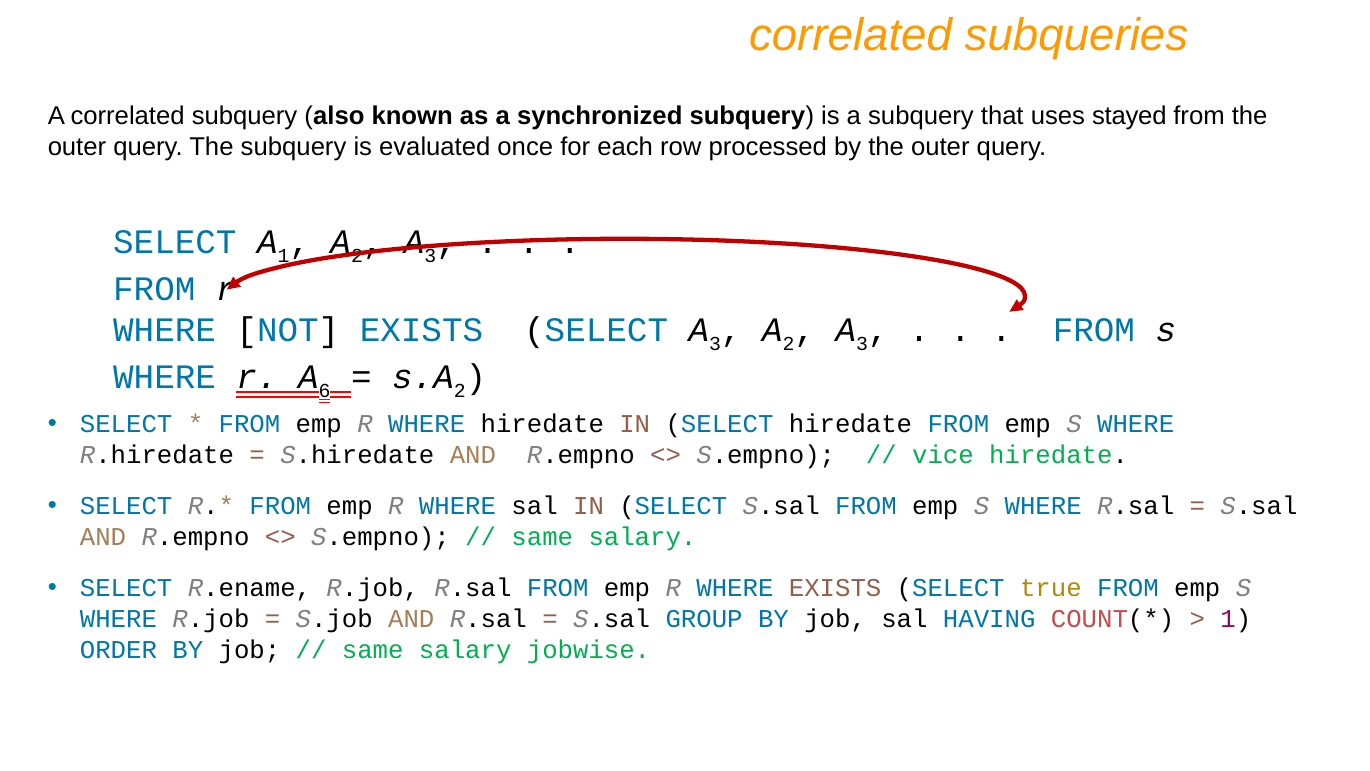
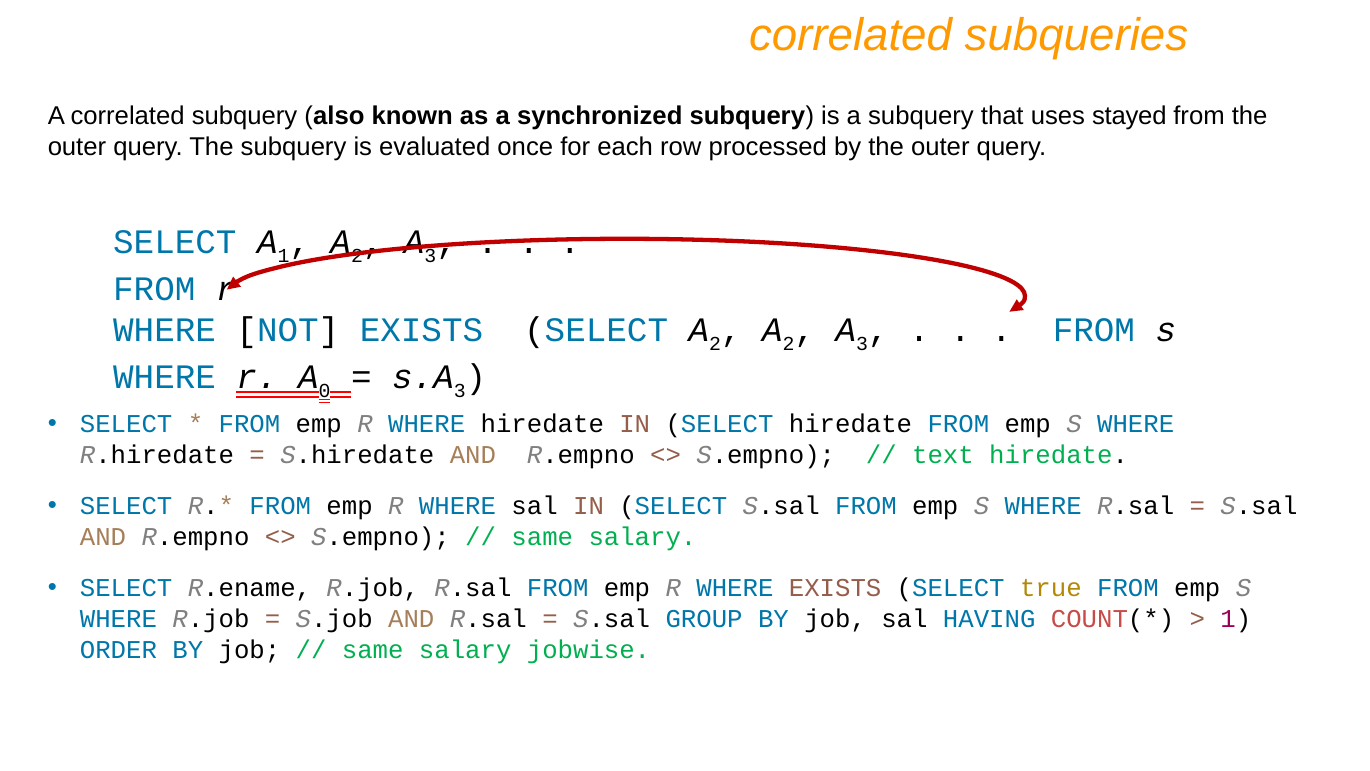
SELECT A 3: 3 -> 2 (715, 344)
6: 6 -> 0 (325, 390)
2: 2 -> 3 (460, 390)
vice: vice -> text (943, 455)
